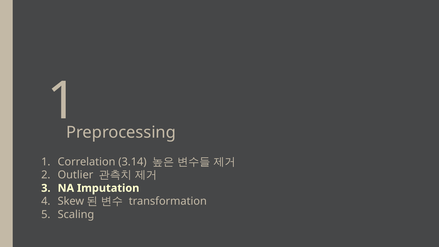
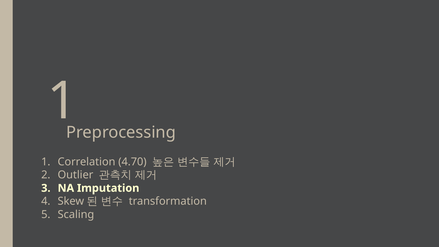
3.14: 3.14 -> 4.70 (132, 162)
